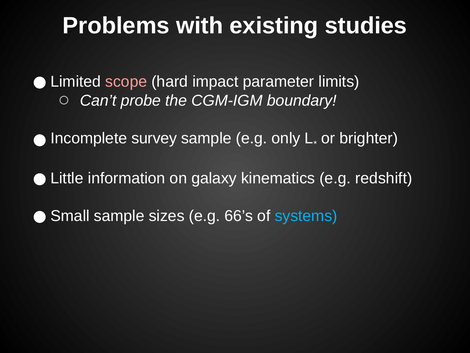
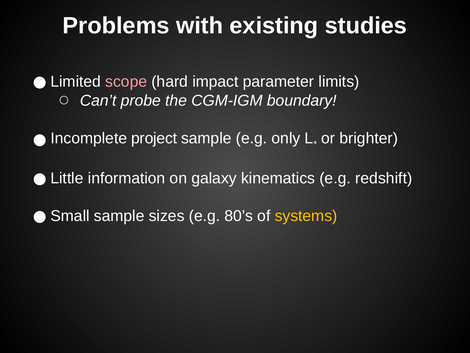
survey: survey -> project (154, 138)
66’s: 66’s -> 80’s (239, 216)
systems colour: light blue -> yellow (306, 216)
